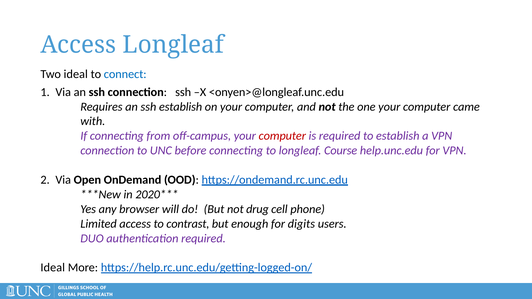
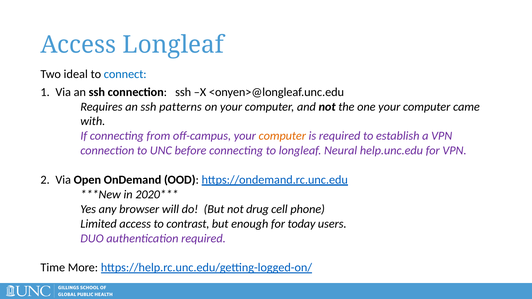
ssh establish: establish -> patterns (180, 107)
computer colour: red -> orange (282, 136)
Course: Course -> Neural (341, 151)
digits: digits -> today (302, 224)
Ideal: Ideal -> Time (53, 268)
